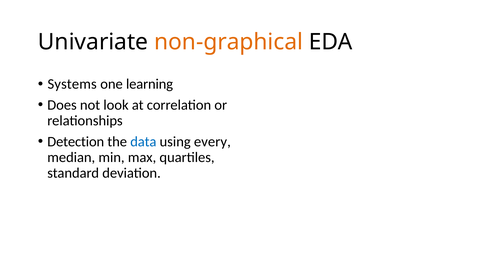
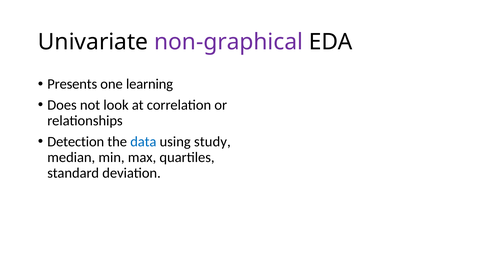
non-graphical colour: orange -> purple (229, 42)
Systems: Systems -> Presents (72, 84)
every: every -> study (212, 142)
